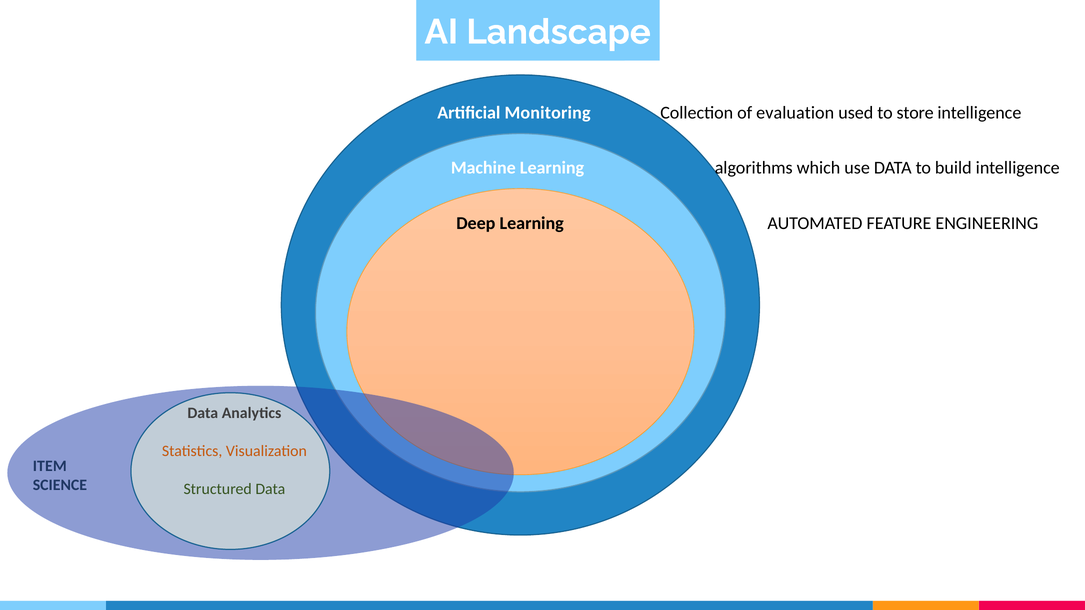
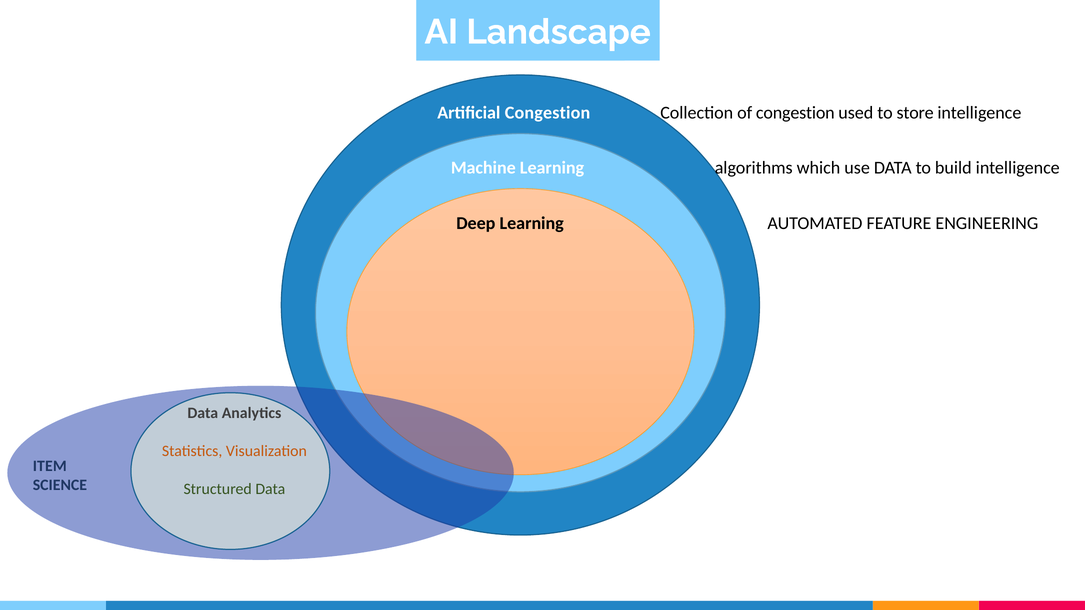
Artificial Monitoring: Monitoring -> Congestion (548, 113)
of evaluation: evaluation -> congestion (795, 113)
